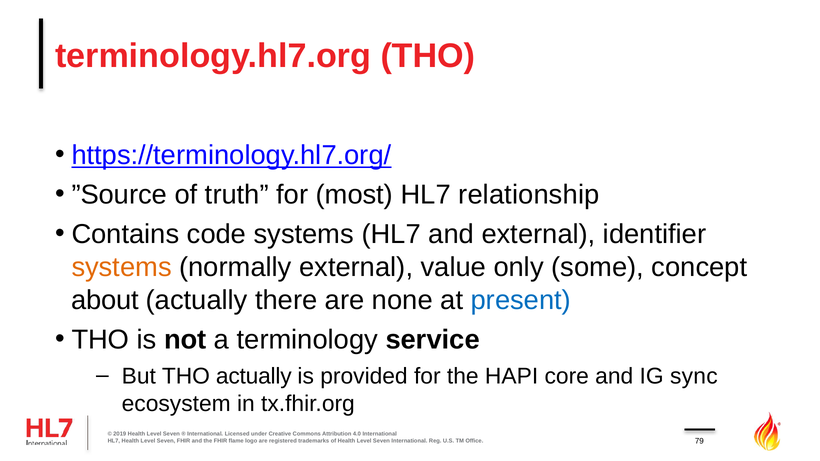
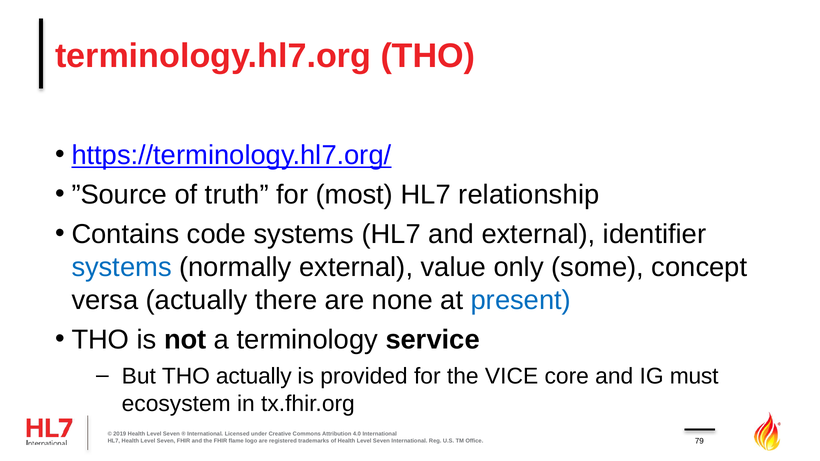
systems colour: orange -> blue (122, 267)
about: about -> versa (105, 300)
HAPI: HAPI -> VICE (512, 376)
sync: sync -> must (694, 376)
